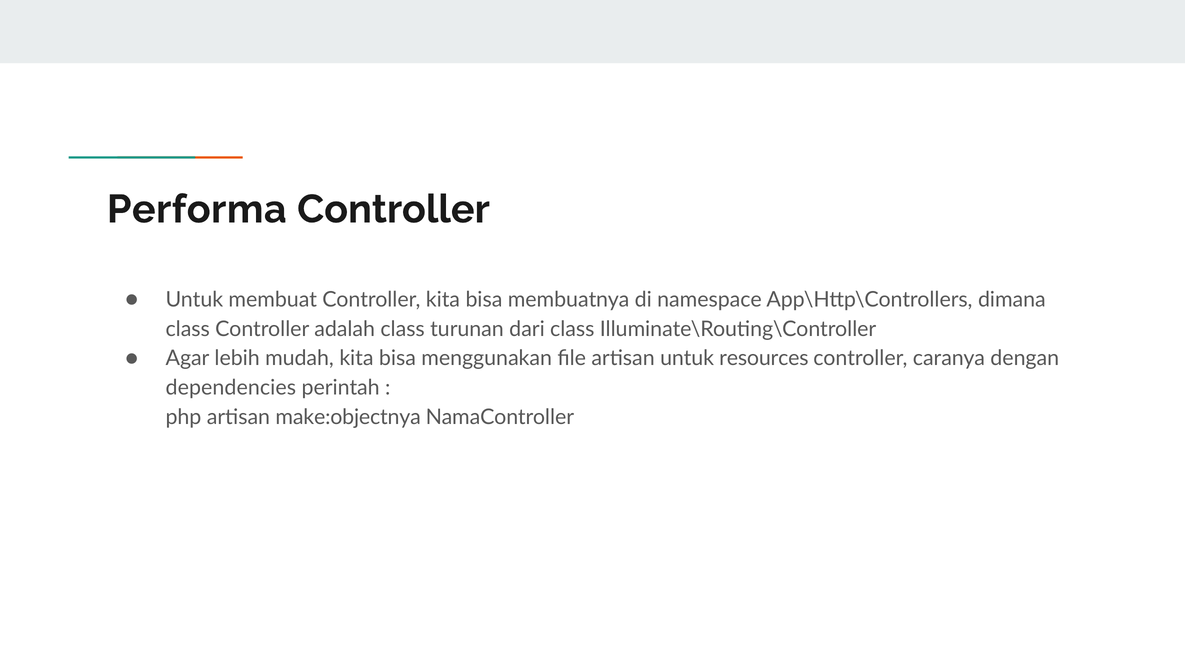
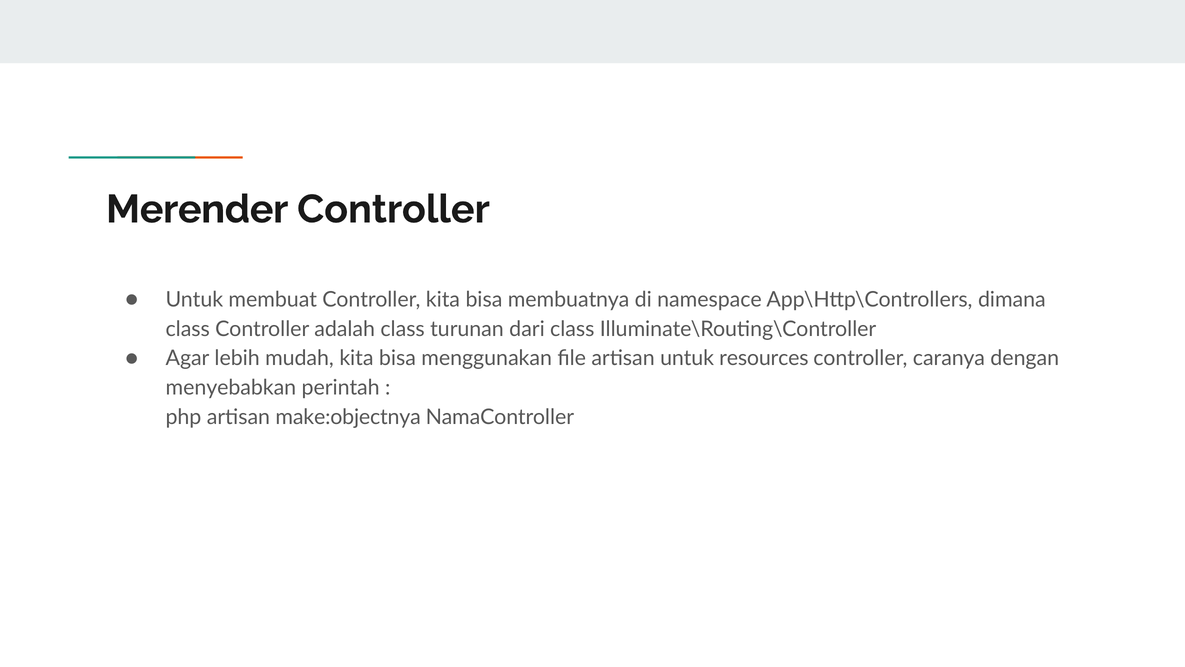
Performa: Performa -> Merender (197, 209)
dependencies: dependencies -> menyebabkan (231, 388)
